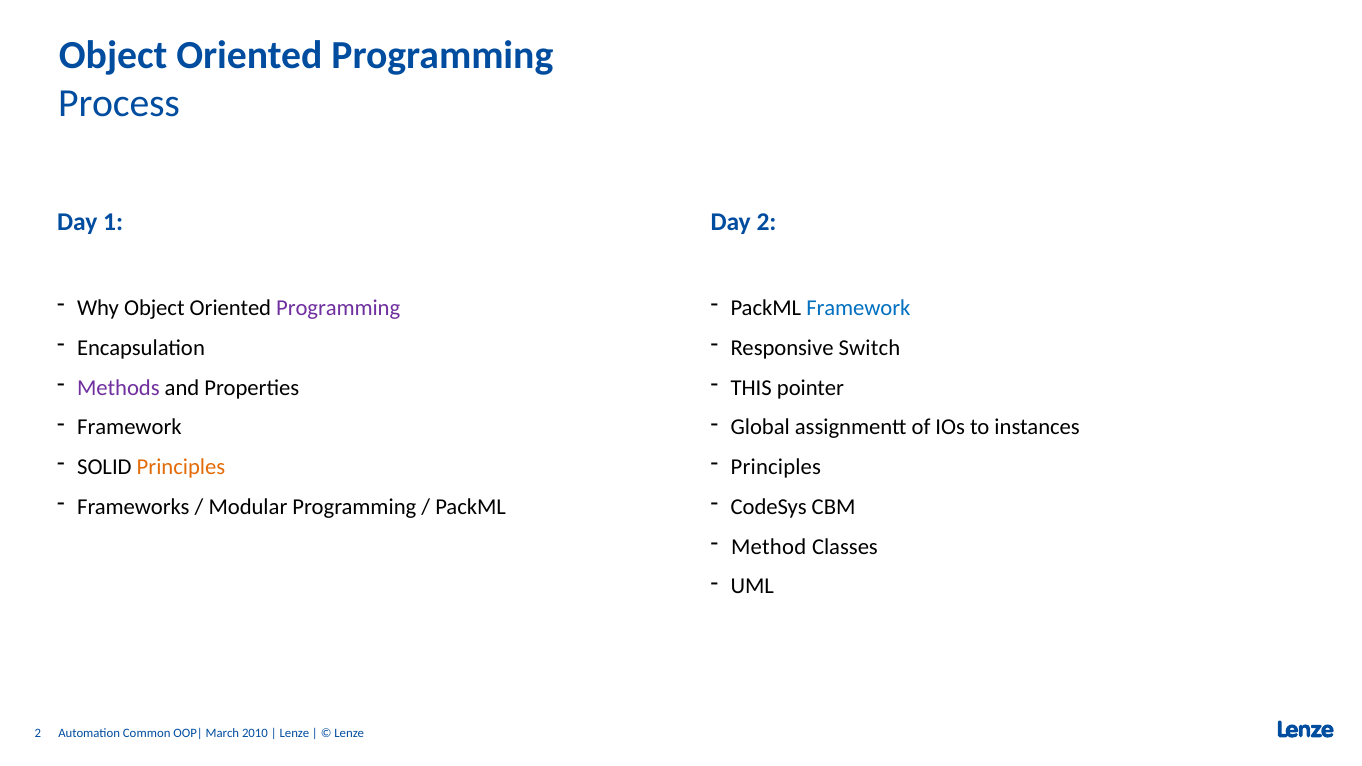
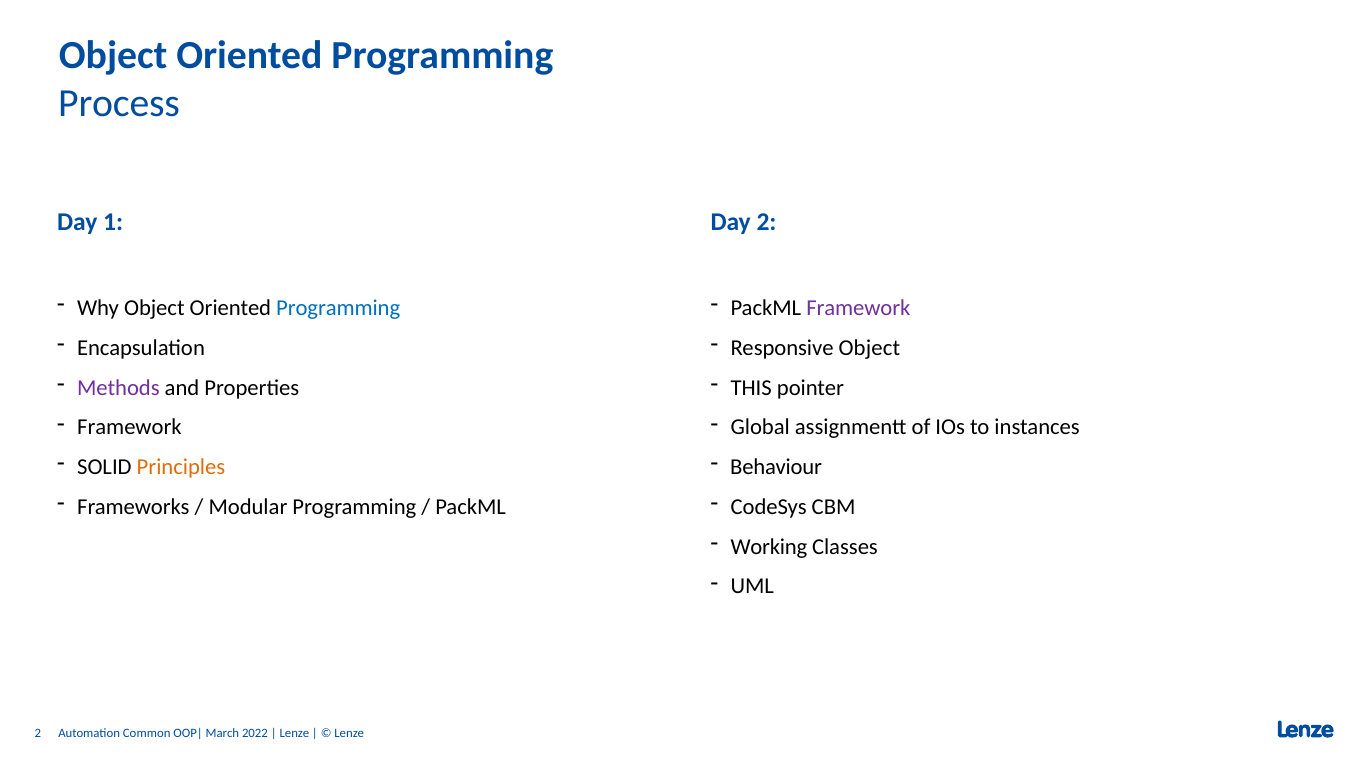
Programming colour: purple -> blue (338, 308)
Framework colour: blue -> purple (858, 308)
Responsive Switch: Switch -> Object (869, 348)
Principles: Principles -> Behaviour (776, 467)
Method: Method -> Working (769, 547)
2010: 2010 -> 2022 (255, 734)
